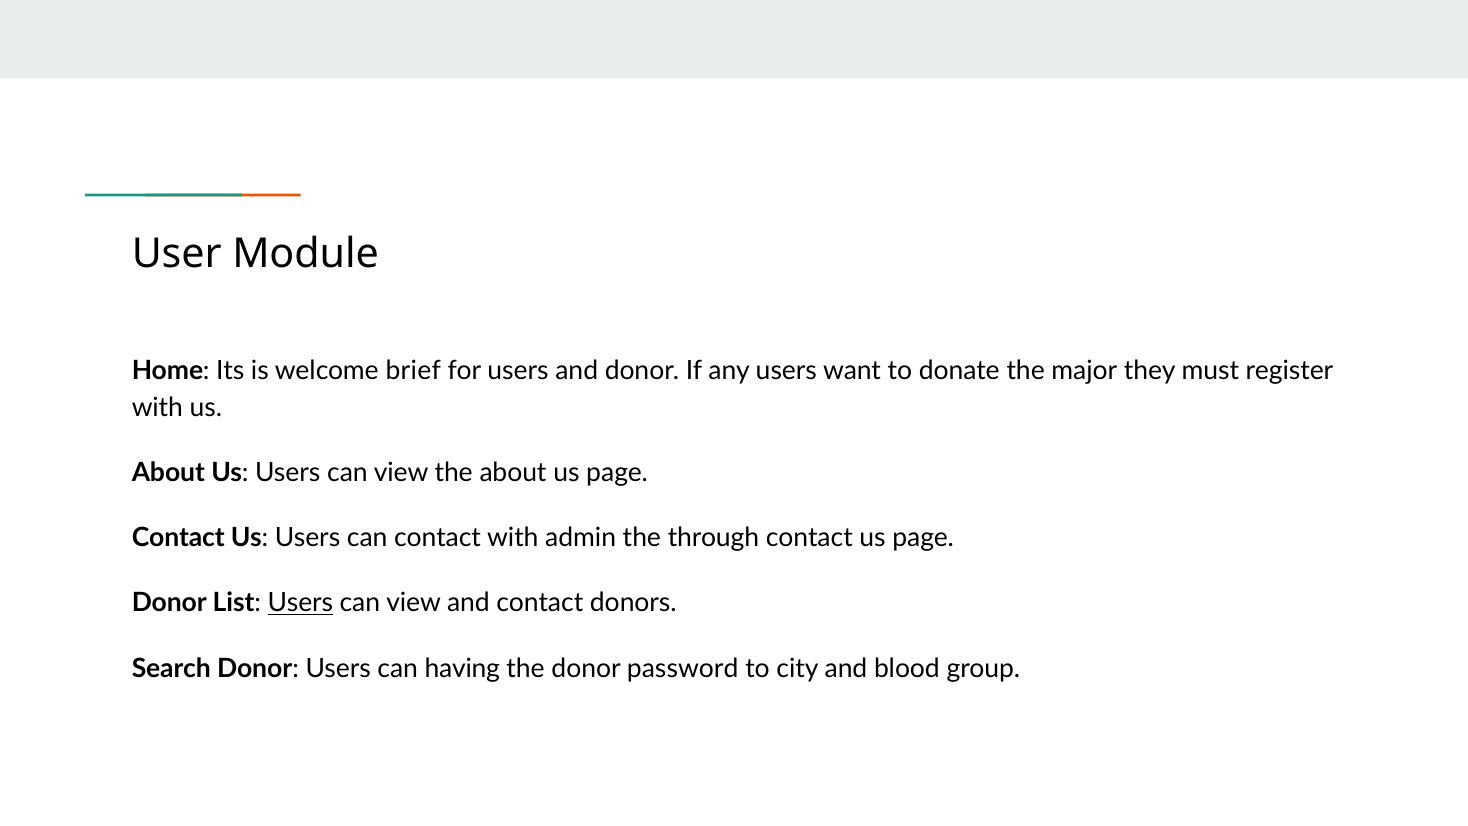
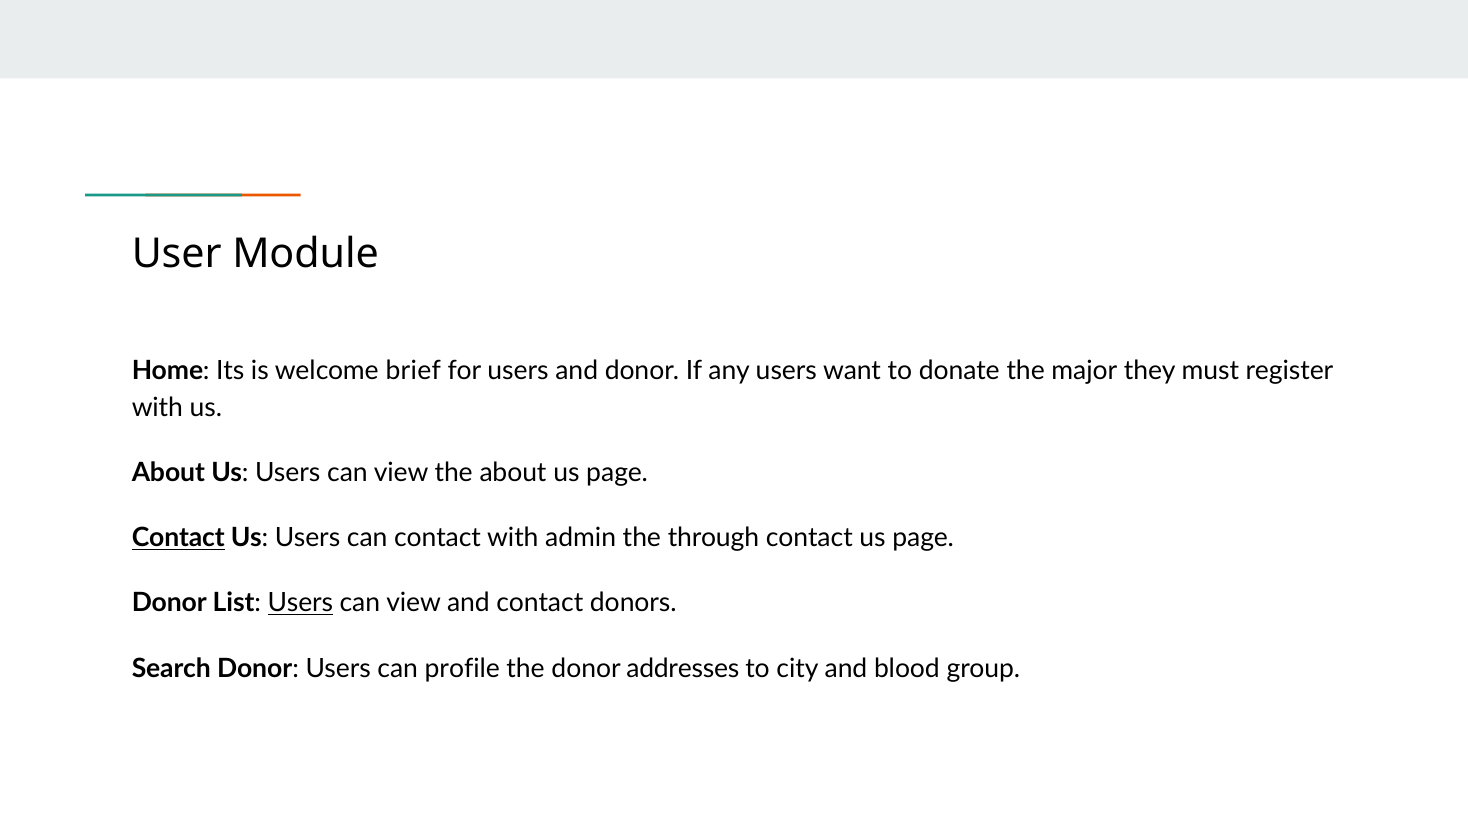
Contact underline: none -> present (178, 538)
having: having -> profile (462, 668)
password: password -> addresses (683, 668)
